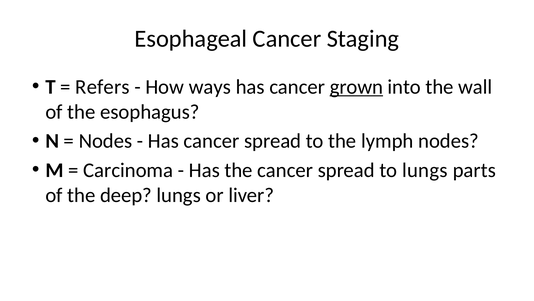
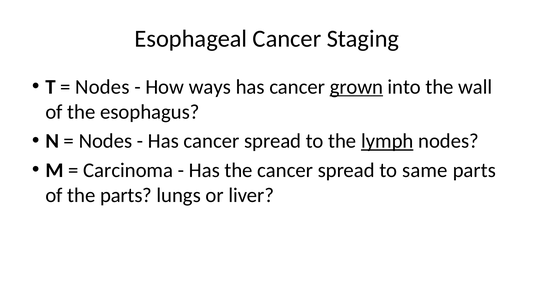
Refers: Refers -> Nodes (102, 87)
lymph underline: none -> present (387, 141)
to lungs: lungs -> same (425, 170)
the deep: deep -> parts (126, 195)
